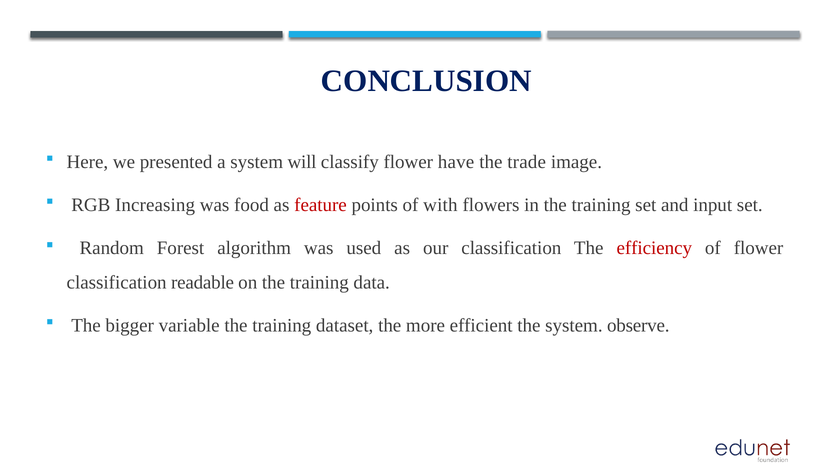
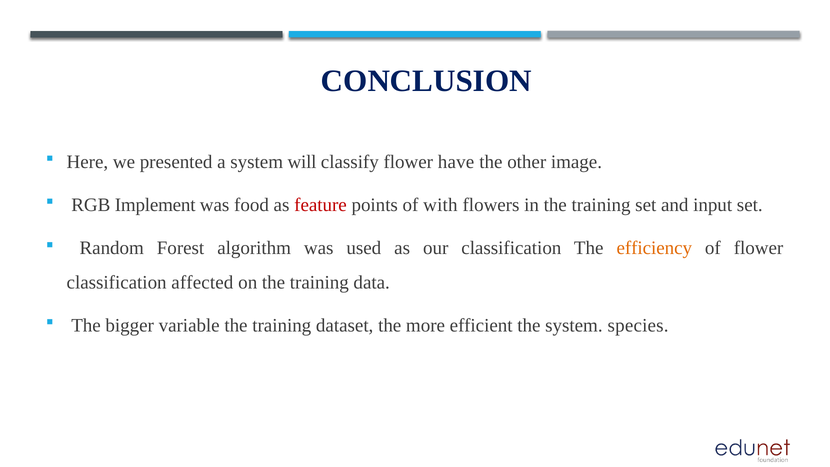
trade: trade -> other (527, 162)
Increasing: Increasing -> Implement (155, 205)
efficiency colour: red -> orange (654, 248)
readable: readable -> affected (202, 282)
observe: observe -> species (638, 326)
